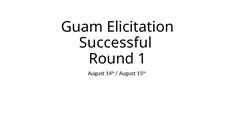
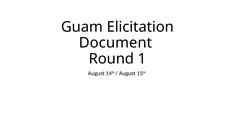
Successful: Successful -> Document (116, 43)
